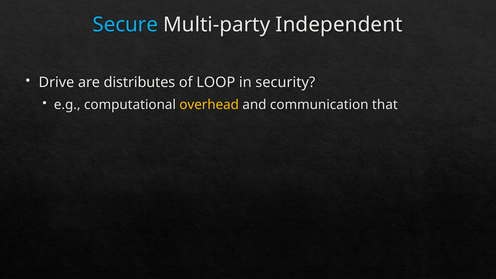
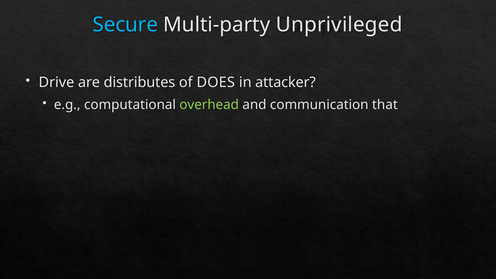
Independent: Independent -> Unprivileged (339, 25)
LOOP: LOOP -> DOES (216, 82)
security: security -> attacker (285, 82)
overhead colour: yellow -> light green (209, 105)
